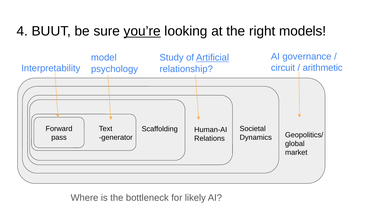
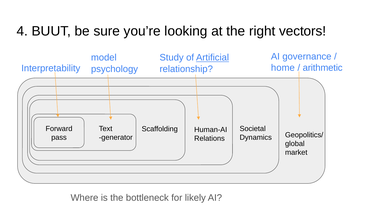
you’re underline: present -> none (142, 31)
models: models -> vectors (303, 31)
circuit: circuit -> home (283, 68)
